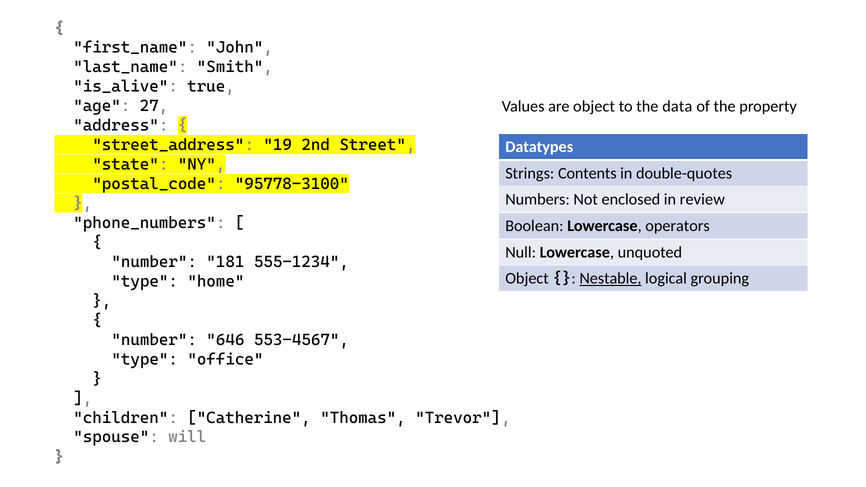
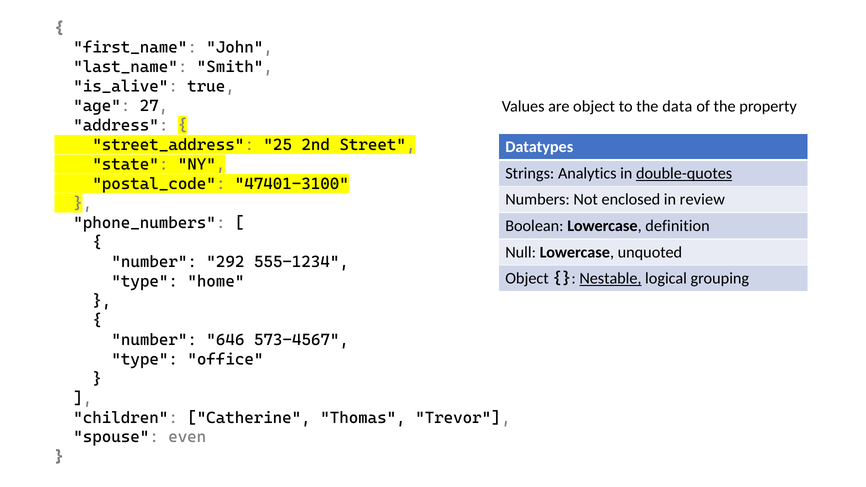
19: 19 -> 25 (278, 145)
Contents: Contents -> Analytics (587, 173)
double-quotes underline: none -> present (684, 173)
95778-3100: 95778-3100 -> 47401-3100 (292, 184)
operators: operators -> definition (678, 226)
181: 181 -> 292 (225, 262)
553-4567: 553-4567 -> 573-4567 (301, 340)
will: will -> even (187, 437)
